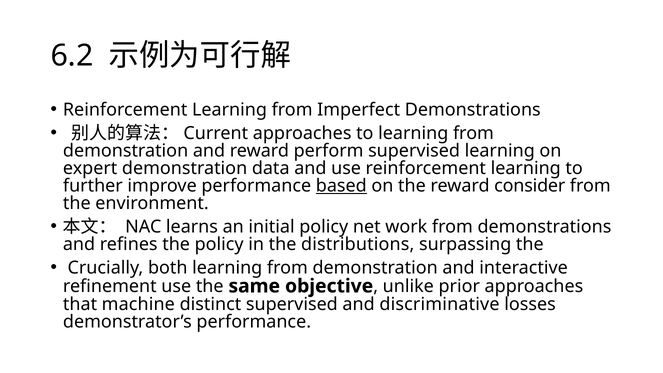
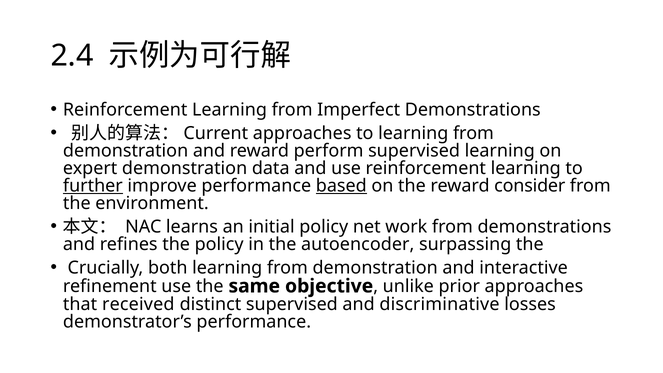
6.2: 6.2 -> 2.4 (72, 56)
further underline: none -> present (93, 186)
distributions: distributions -> autoencoder (358, 244)
machine: machine -> received (138, 304)
